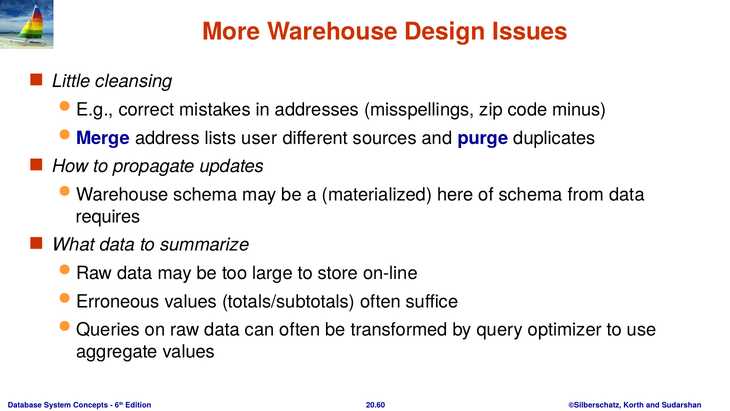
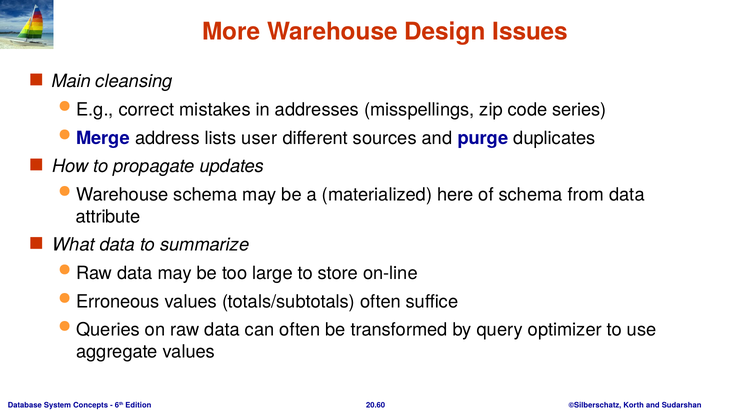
Little: Little -> Main (71, 81)
minus: minus -> series (579, 110)
requires: requires -> attribute (108, 216)
